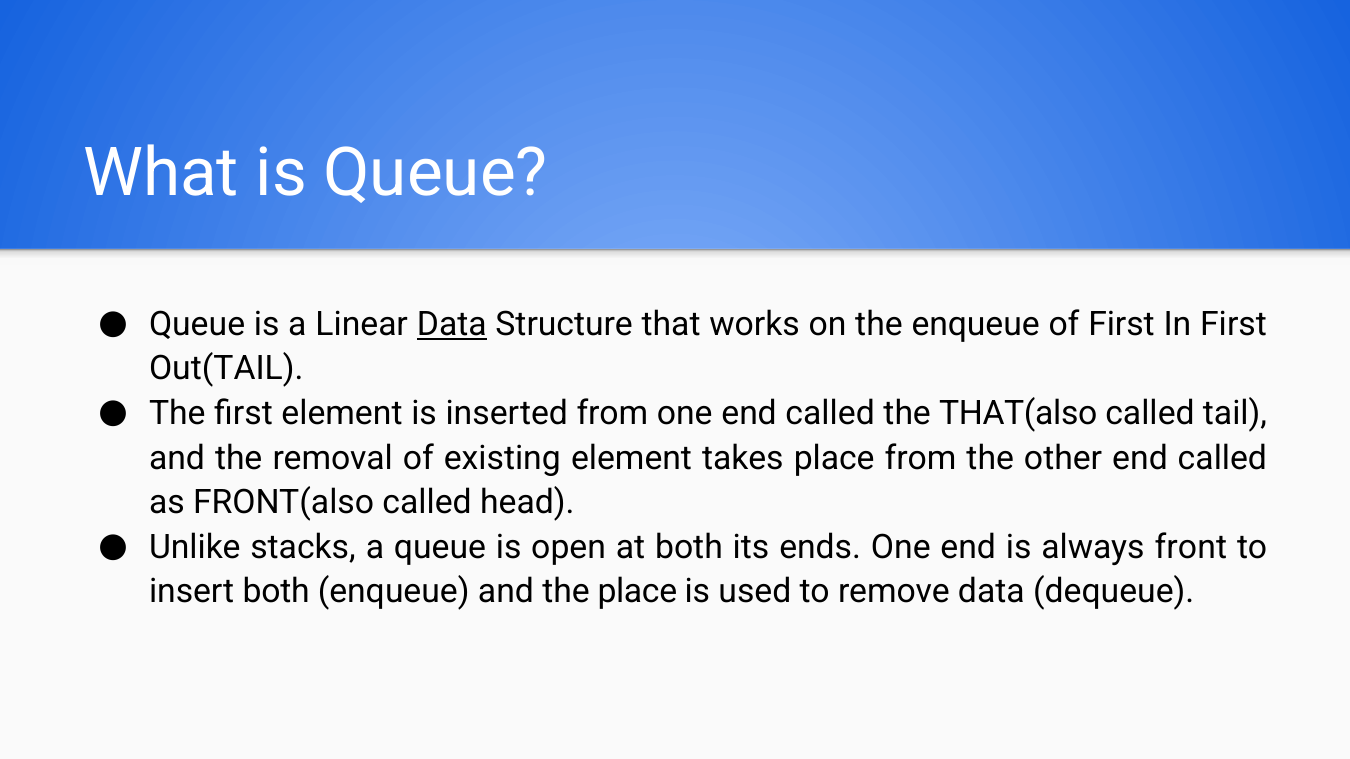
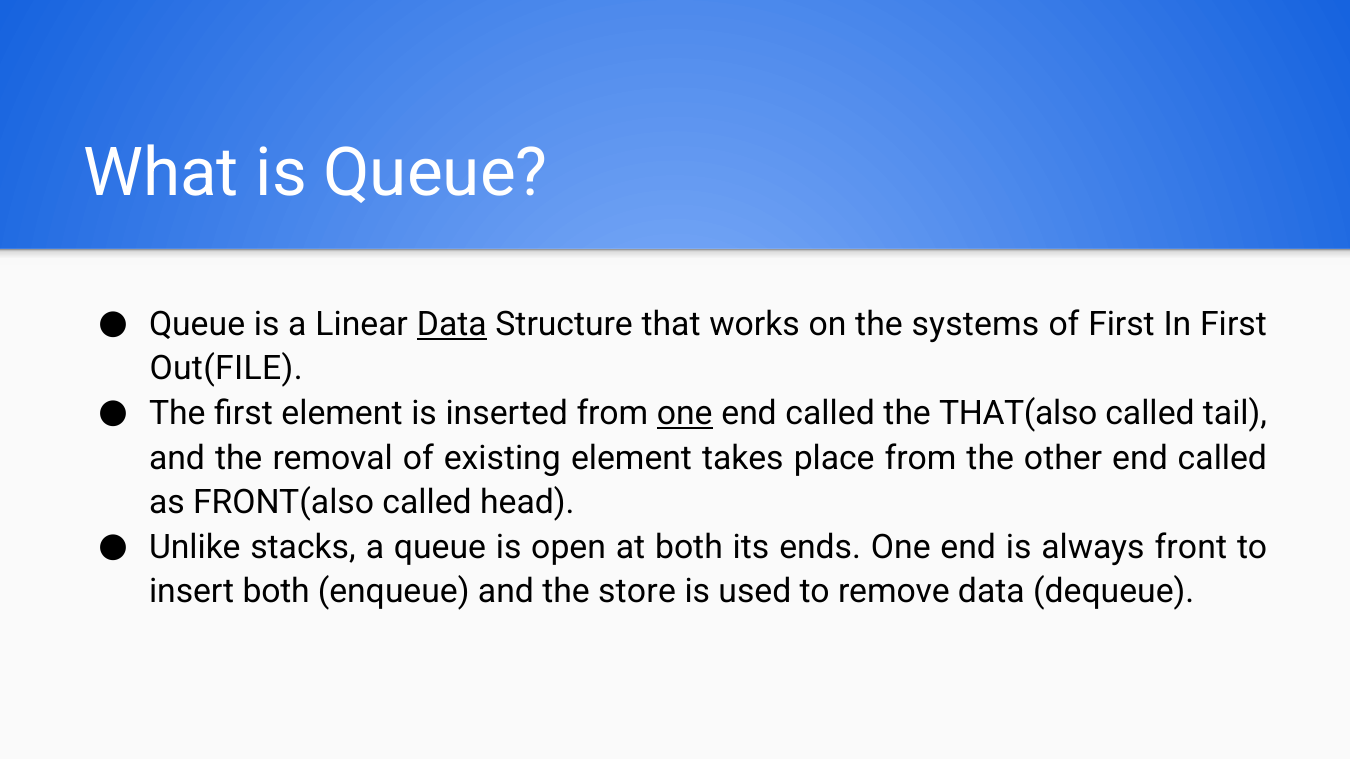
the enqueue: enqueue -> systems (975, 325)
Out(TAIL: Out(TAIL -> Out(FILE (226, 369)
one underline: none -> present (685, 414)
the place: place -> store (637, 592)
